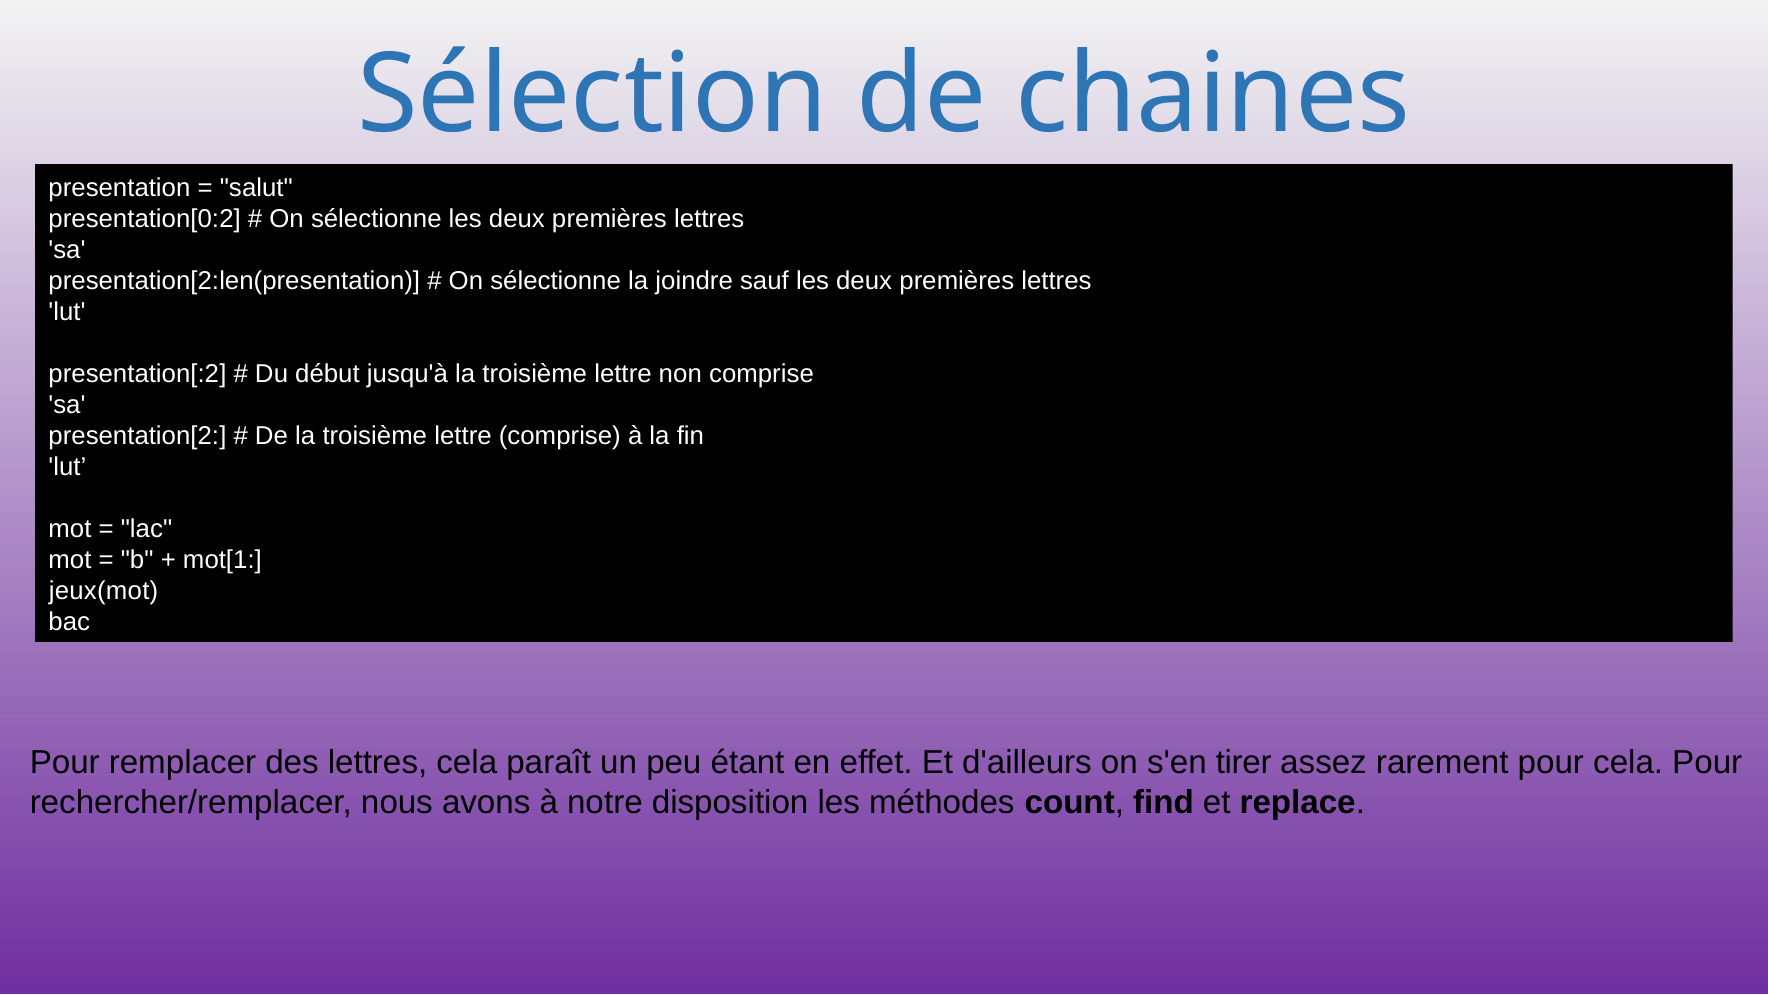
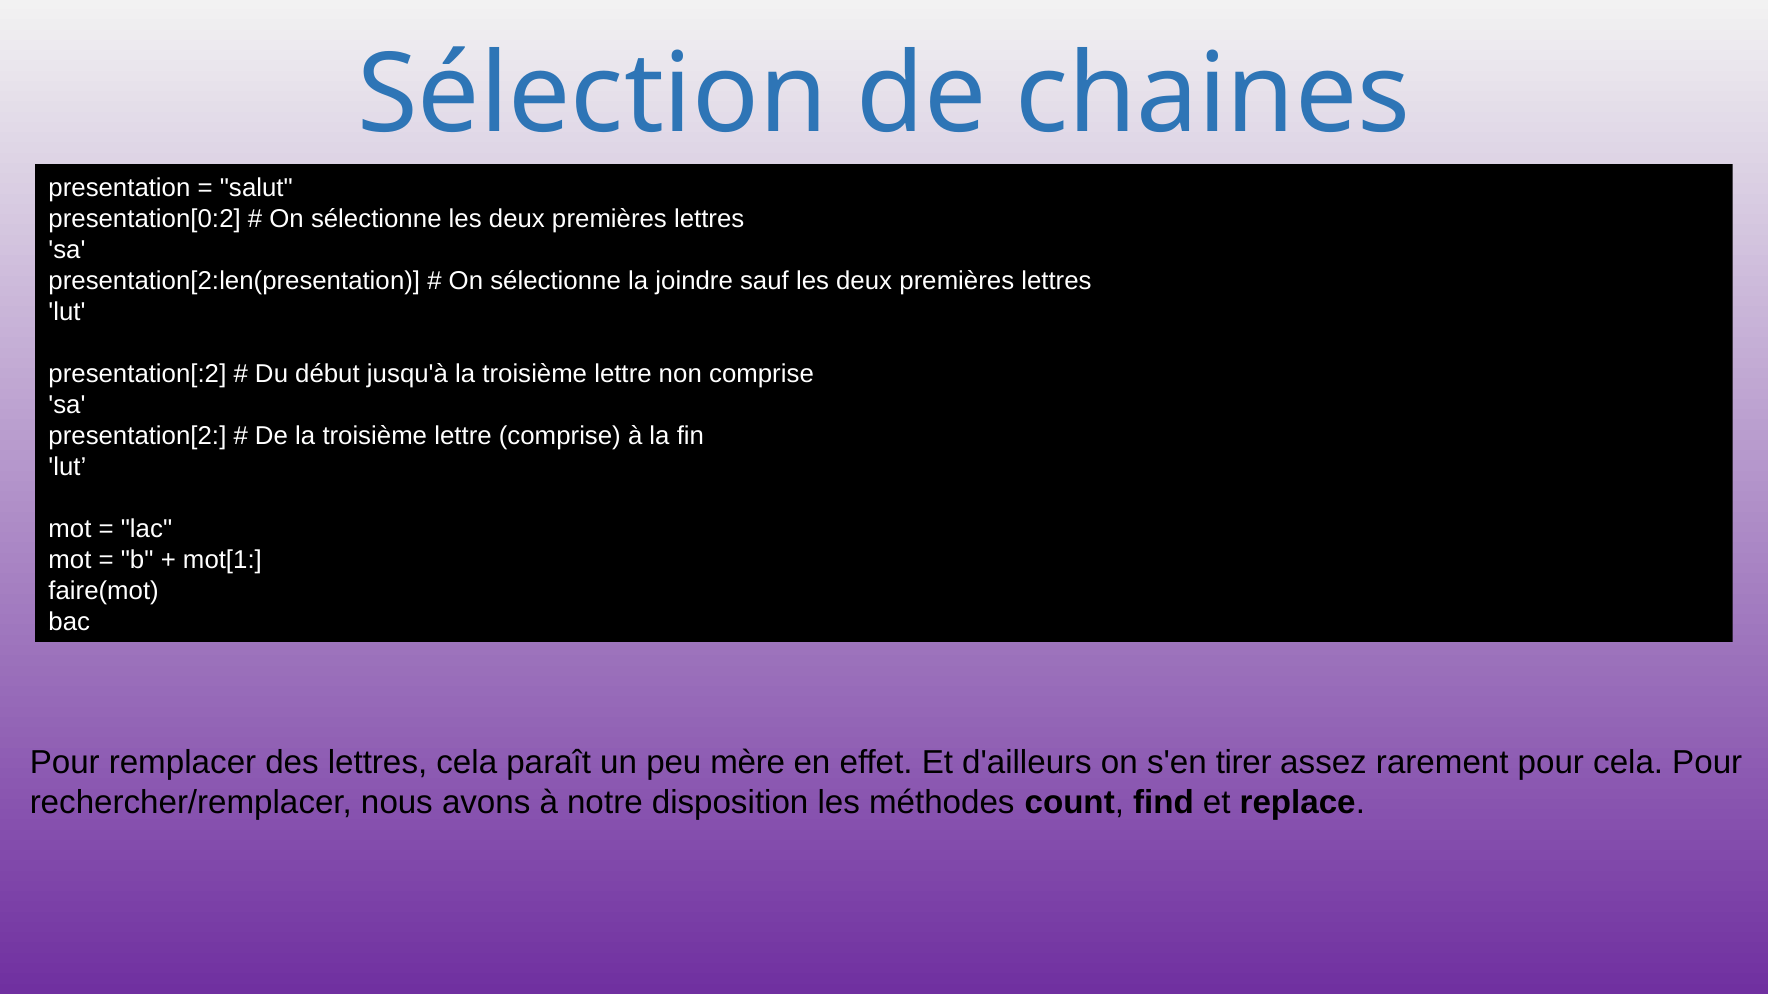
jeux(mot: jeux(mot -> faire(mot (104, 590)
étant: étant -> mère (748, 762)
